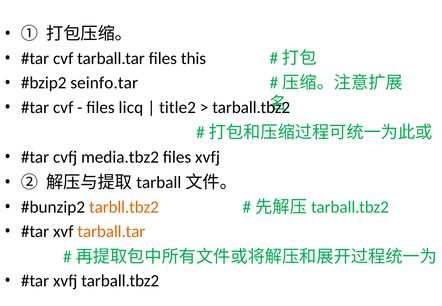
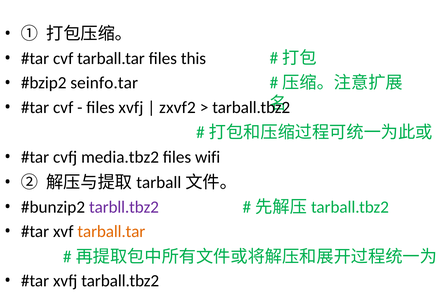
files licq: licq -> xvfj (131, 108)
title2: title2 -> zxvf2 (177, 108)
files xvfj: xvfj -> wifi (208, 157)
tarbll.tbz2 colour: orange -> purple (124, 207)
